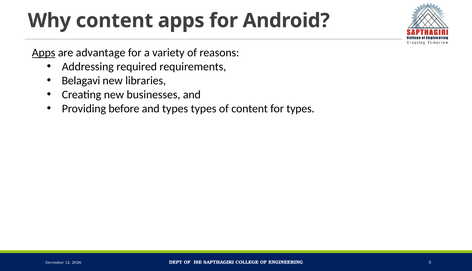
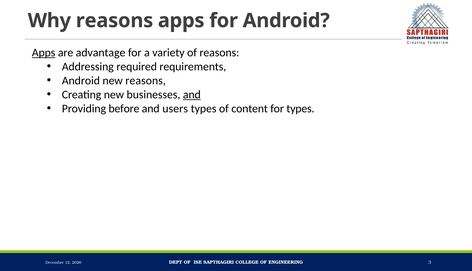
Why content: content -> reasons (115, 21)
Belagavi: Belagavi -> Android (81, 81)
new libraries: libraries -> reasons (146, 81)
and underline: none -> present (192, 95)
and types: types -> users (175, 109)
